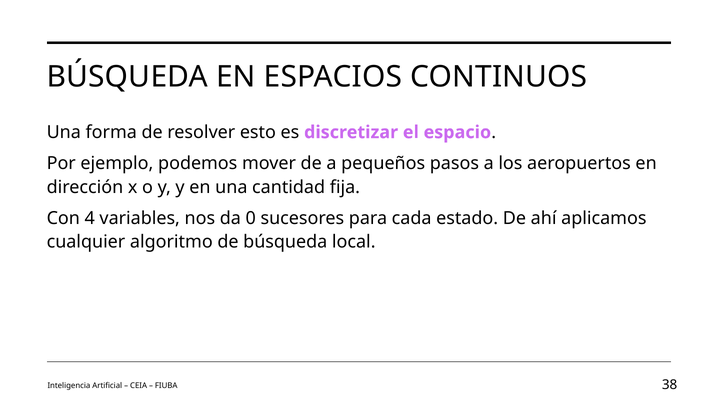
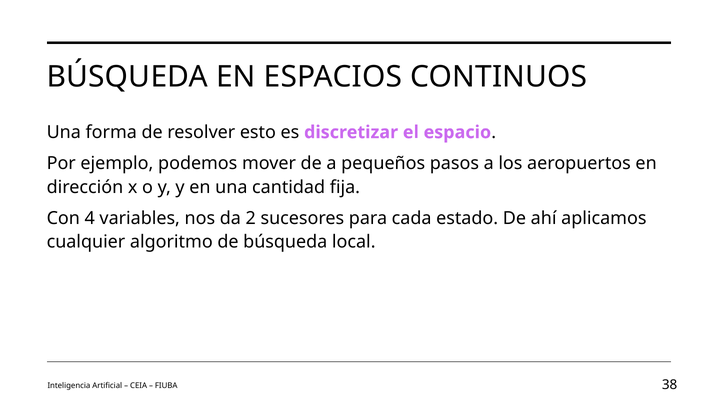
0: 0 -> 2 (251, 218)
